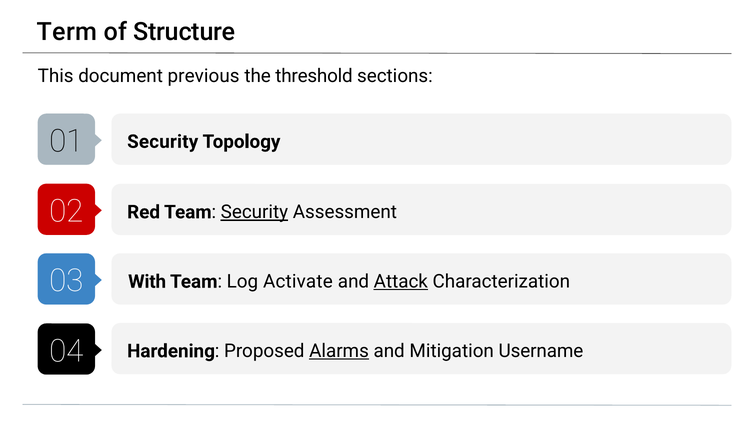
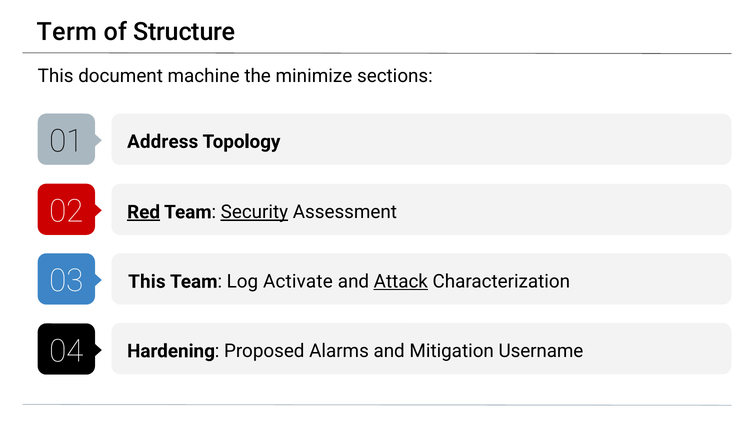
previous: previous -> machine (204, 76)
threshold: threshold -> minimize (314, 76)
Security: Security -> Address (163, 142)
Red underline: none -> present (144, 212)
With: With -> This (147, 282)
Alarms underline: present -> none (339, 351)
